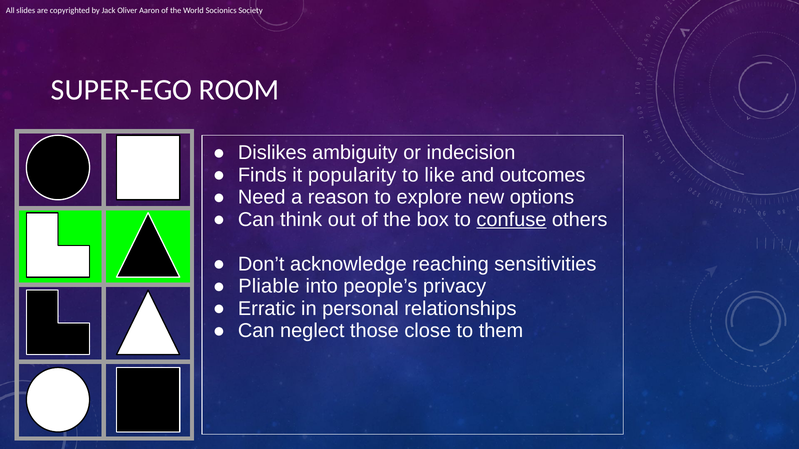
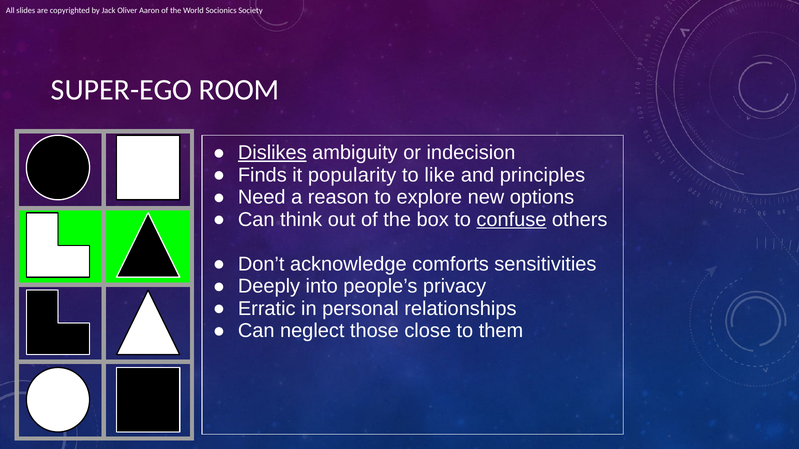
Dislikes underline: none -> present (272, 153)
outcomes: outcomes -> principles (542, 175)
reaching: reaching -> comforts (450, 264)
Pliable: Pliable -> Deeply (269, 286)
